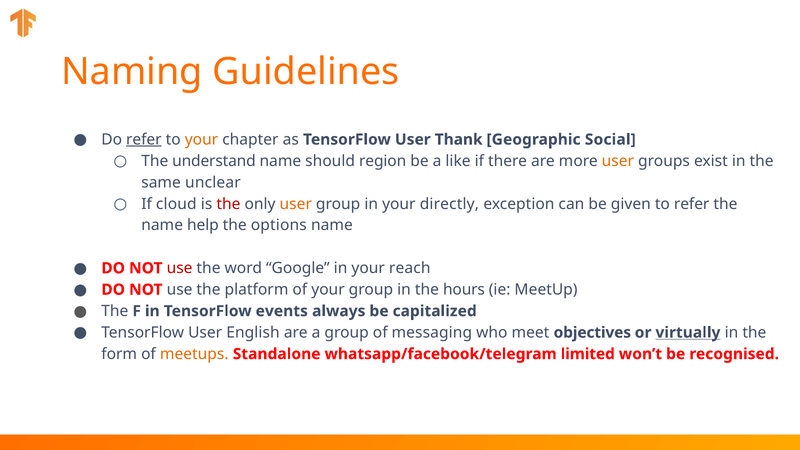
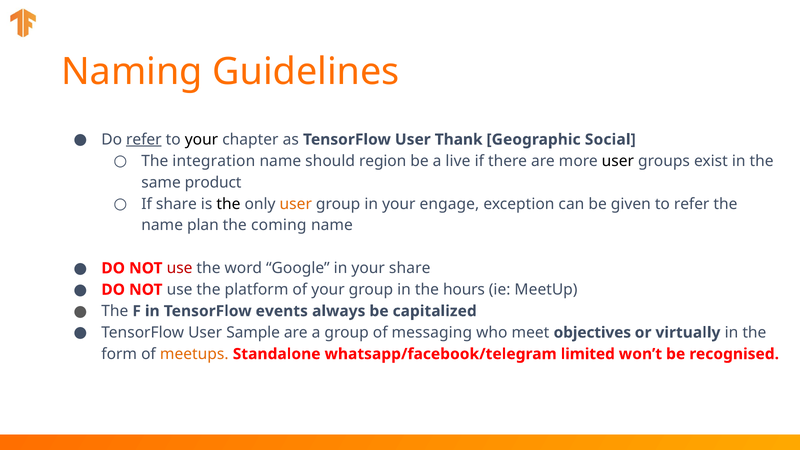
your colour: orange -> black (201, 140)
understand: understand -> integration (214, 161)
like: like -> live (458, 161)
user colour: orange -> black (618, 161)
unclear: unclear -> product (213, 182)
If cloud: cloud -> share (176, 204)
the colour: red -> black (228, 204)
directly: directly -> engage (449, 204)
help: help -> plan (203, 225)
options: options -> coming (279, 225)
your reach: reach -> share (410, 268)
English: English -> Sample (253, 333)
virtually underline: present -> none (688, 333)
